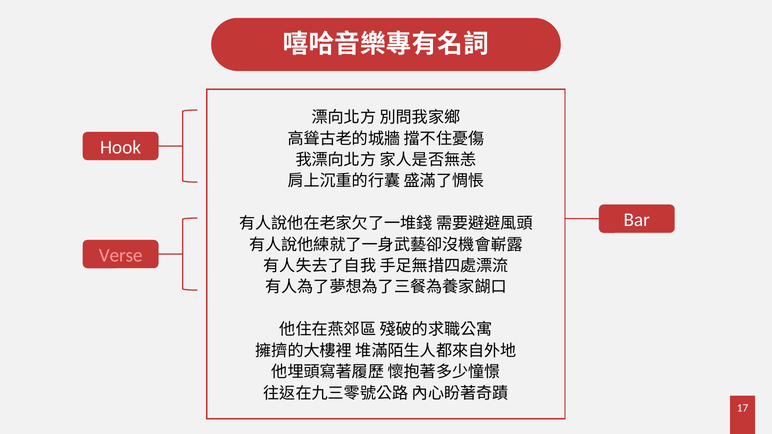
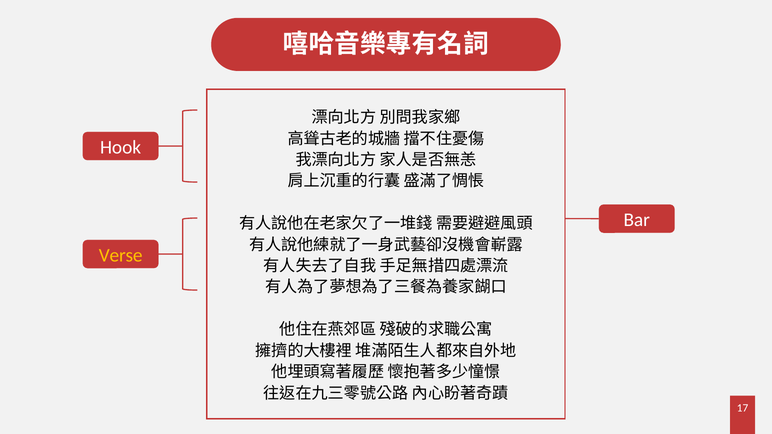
Verse colour: pink -> yellow (121, 256)
